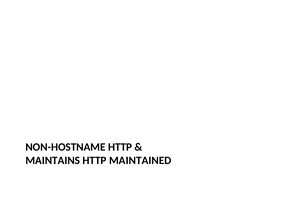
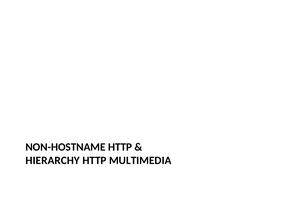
MAINTAINS: MAINTAINS -> HIERARCHY (53, 160)
MAINTAINED: MAINTAINED -> MULTIMEDIA (140, 160)
